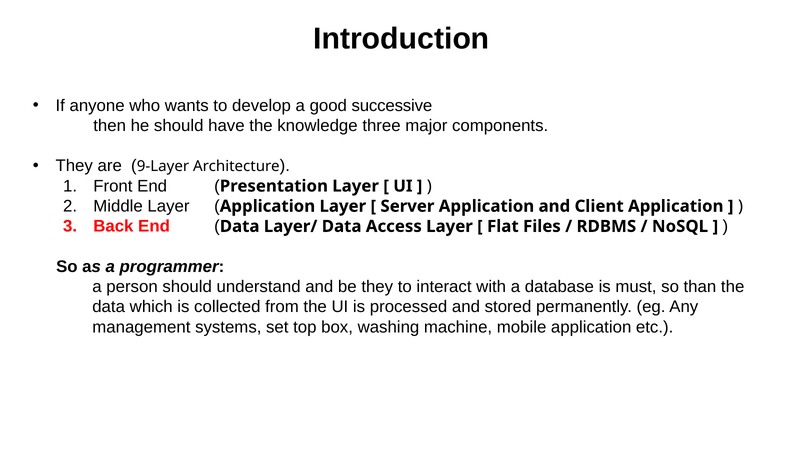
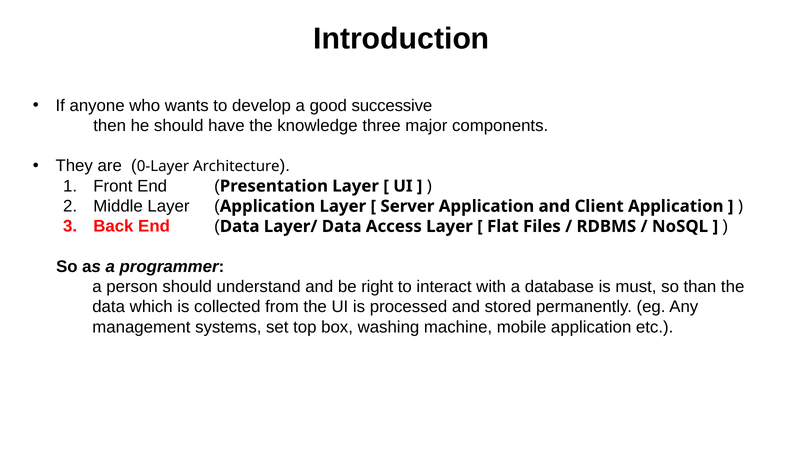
9-Layer: 9-Layer -> 0-Layer (163, 167)
be they: they -> right (377, 287)
